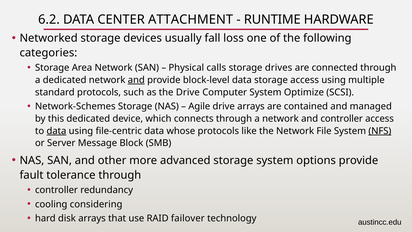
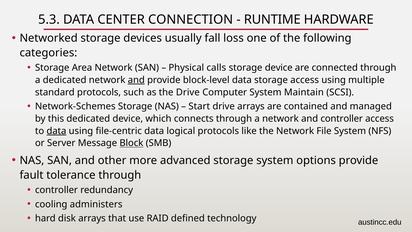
6.2: 6.2 -> 5.3 (49, 20)
ATTACHMENT: ATTACHMENT -> CONNECTION (191, 20)
storage drives: drives -> device (279, 68)
Optimize: Optimize -> Maintain (304, 92)
Agile: Agile -> Start (199, 106)
whose: whose -> logical (181, 131)
NFS underline: present -> none (380, 131)
Block underline: none -> present (131, 143)
considering: considering -> administers (96, 204)
failover: failover -> defined (188, 218)
